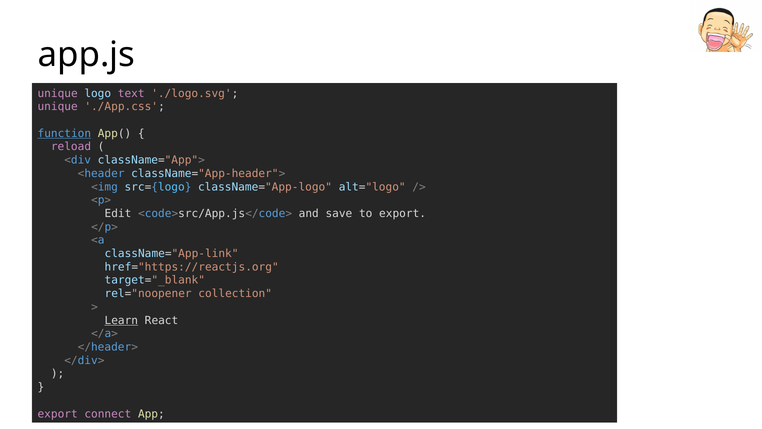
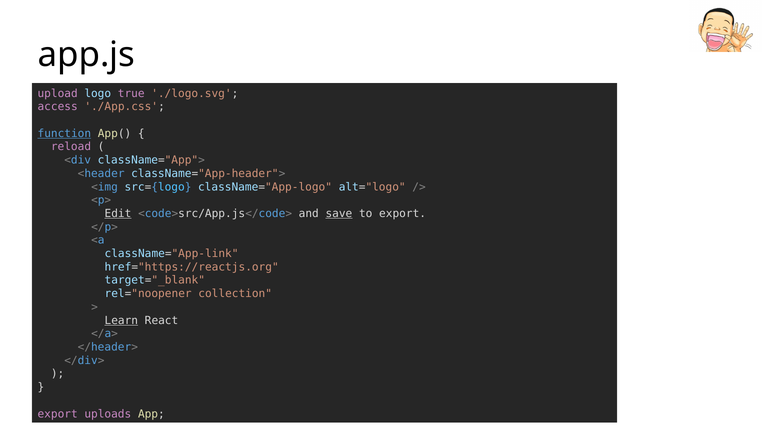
unique: unique -> upload (58, 93)
text: text -> true (131, 93)
unique: unique -> access (58, 107)
Edit underline: none -> present (118, 213)
save underline: none -> present (339, 213)
connect: connect -> uploads (108, 414)
